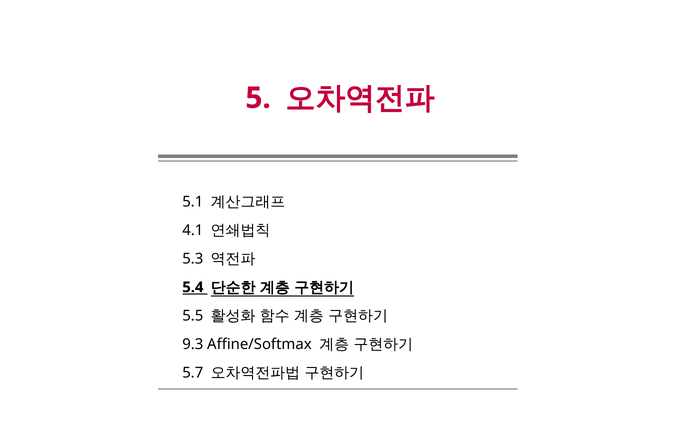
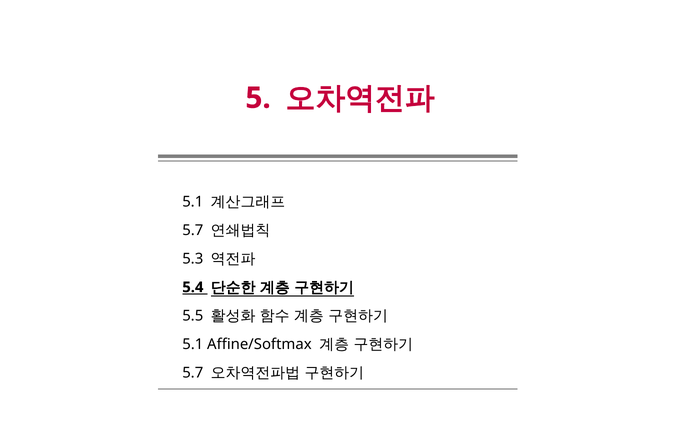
4.1: 4.1 -> 5.7 (193, 230)
9.3: 9.3 -> 5.1 (193, 344)
